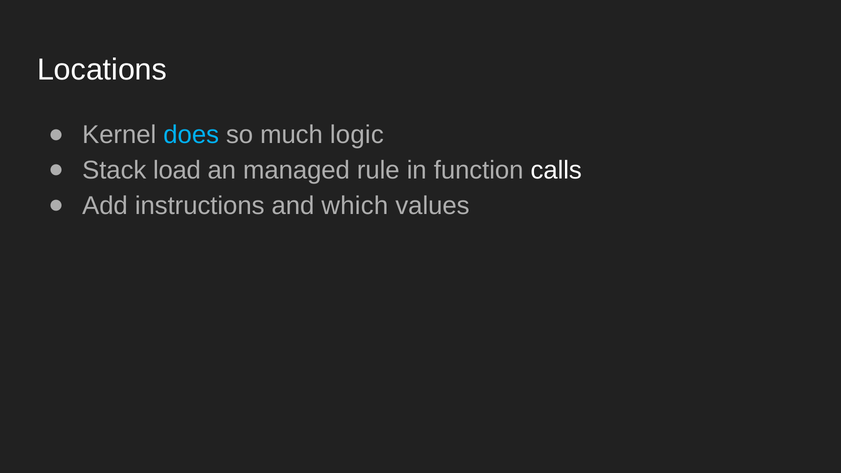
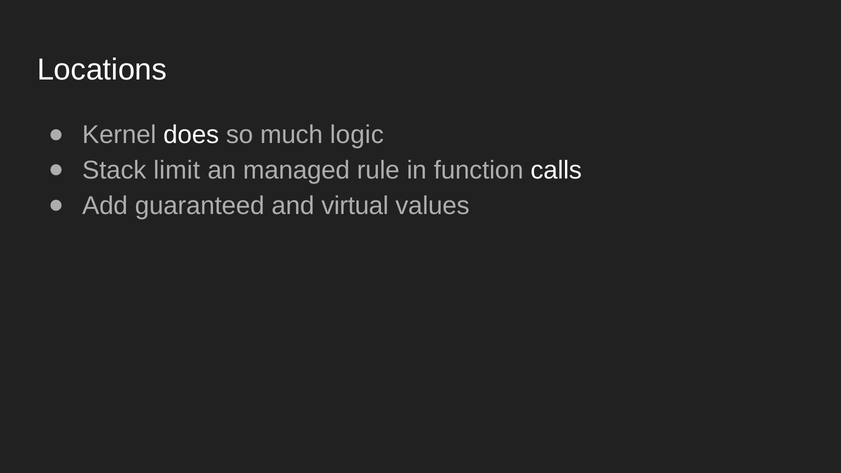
does colour: light blue -> white (191, 135)
load: load -> limit (177, 170)
instructions: instructions -> guaranteed (200, 206)
which: which -> virtual (355, 206)
